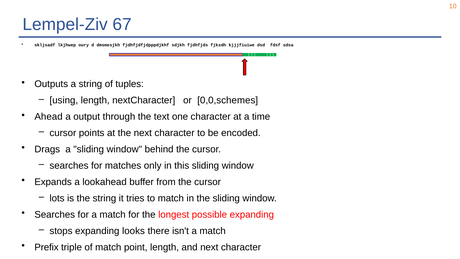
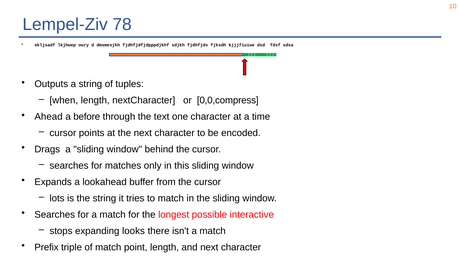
67: 67 -> 78 (122, 24)
using: using -> when (64, 100)
0,0,schemes: 0,0,schemes -> 0,0,compress (228, 100)
output: output -> before (87, 117)
possible expanding: expanding -> interactive (252, 214)
